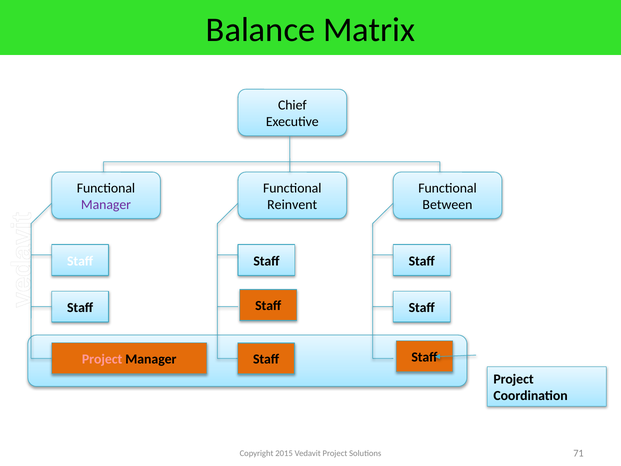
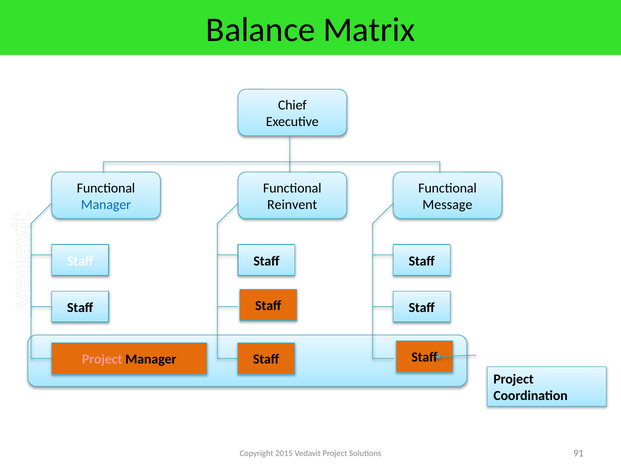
Manager colour: purple -> blue (106, 204)
Between: Between -> Message (447, 204)
71: 71 -> 91 (578, 453)
